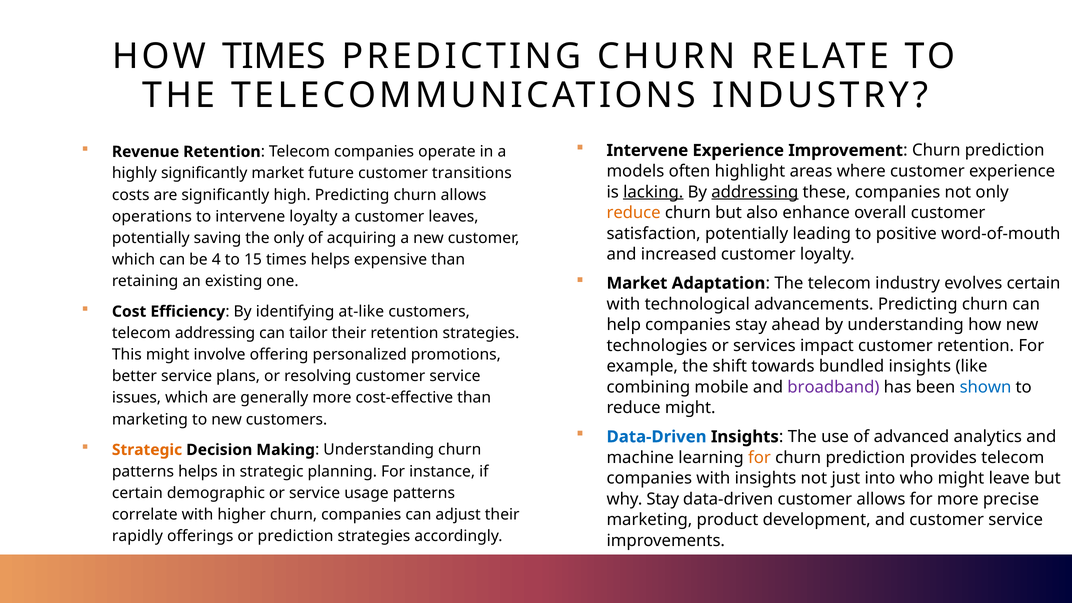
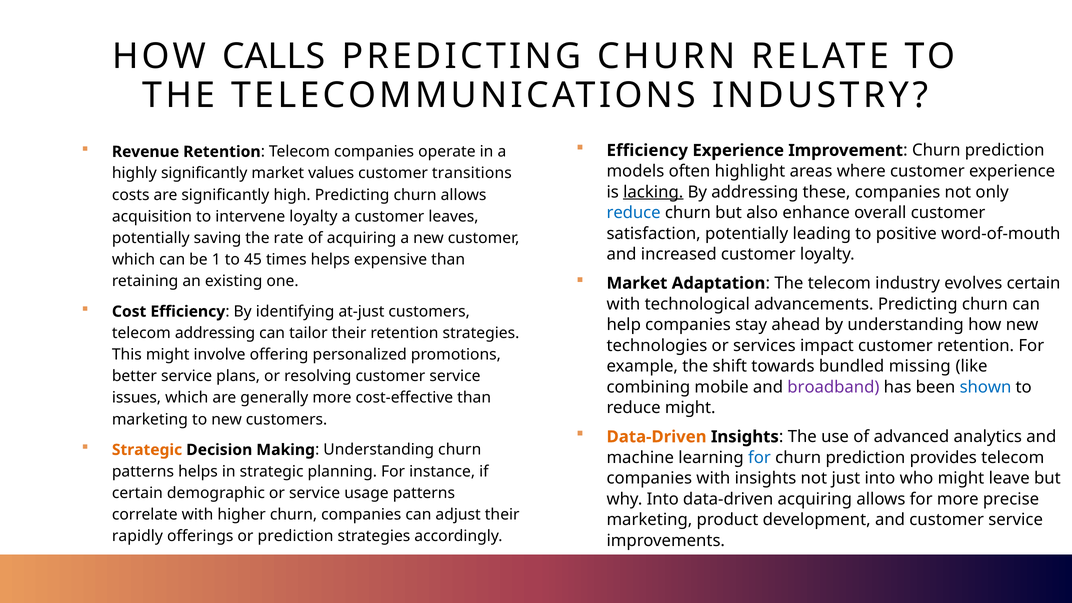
HOW TIMES: TIMES -> CALLS (274, 57)
Intervene: Intervene -> Efficiency (647, 150)
future: future -> values (331, 173)
addressing underline: present -> none (755, 192)
reduce colour: orange -> blue (634, 213)
operations: operations -> acquisition (152, 216)
the only: only -> rate (289, 238)
4: 4 -> 1 (216, 260)
15: 15 -> 45 (253, 260)
at-like: at-like -> at-just (361, 312)
bundled insights: insights -> missing (920, 366)
Data-Driven colour: blue -> orange (657, 437)
for colour: orange -> blue (759, 458)
why Stay: Stay -> Into (663, 499)
data-driven customer: customer -> acquiring (815, 499)
